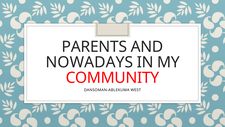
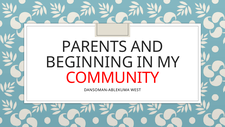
NOWADAYS: NOWADAYS -> BEGINNING (89, 62)
